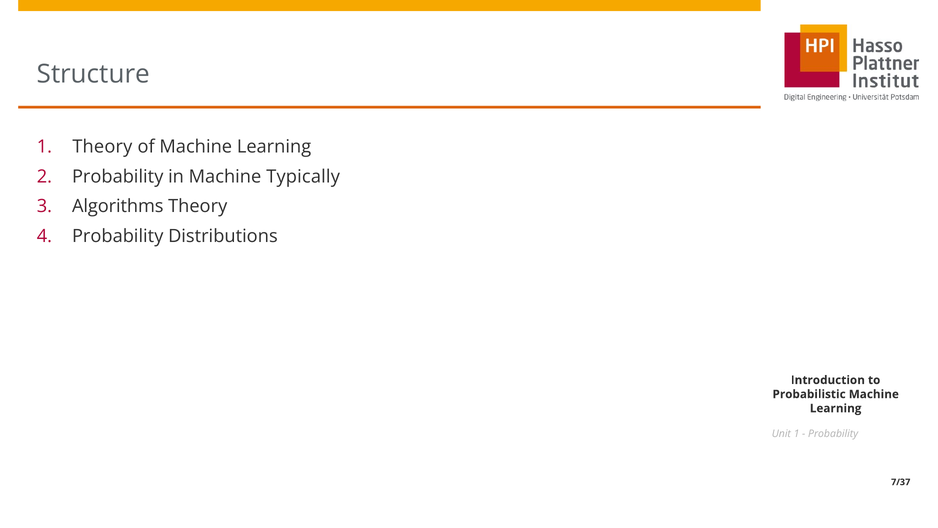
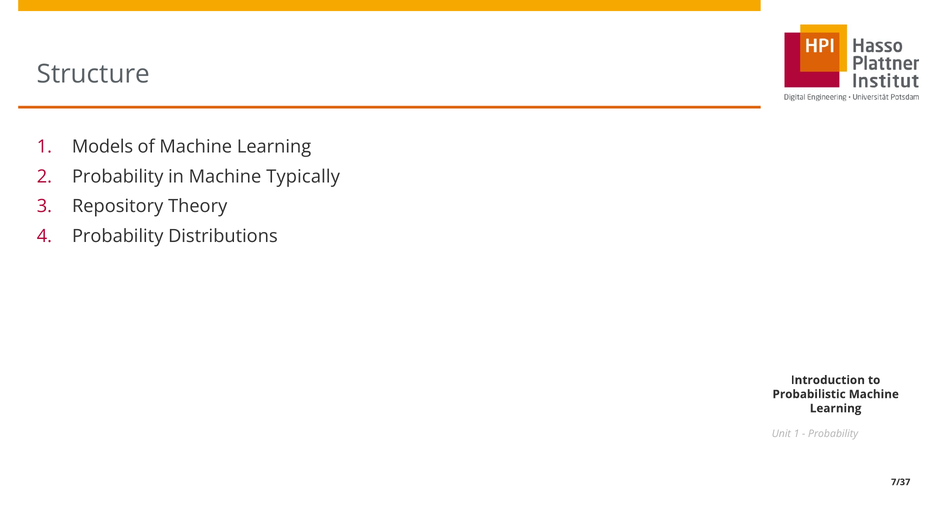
Theory: Theory -> Models (103, 147)
Algorithms: Algorithms -> Repository (118, 206)
